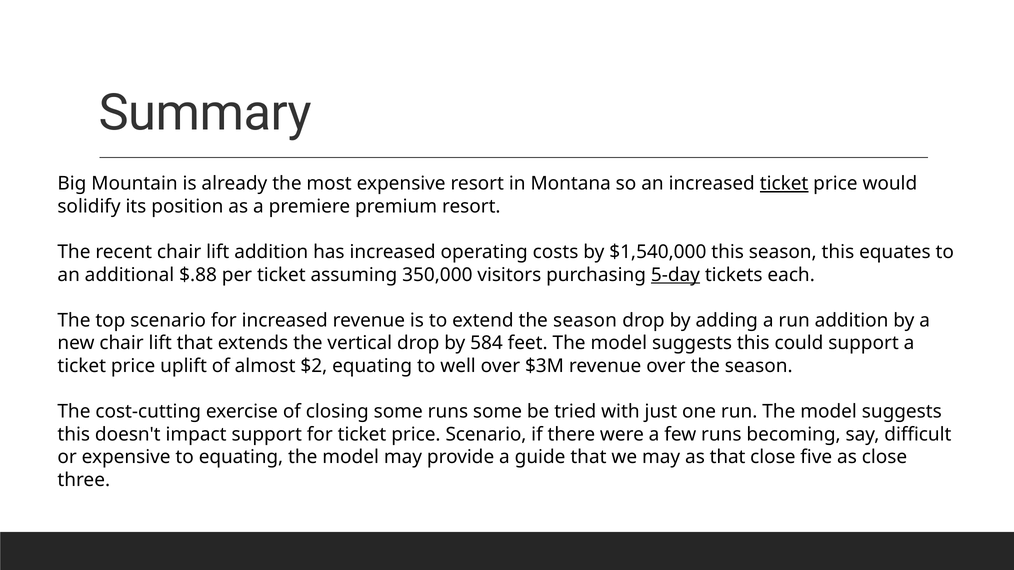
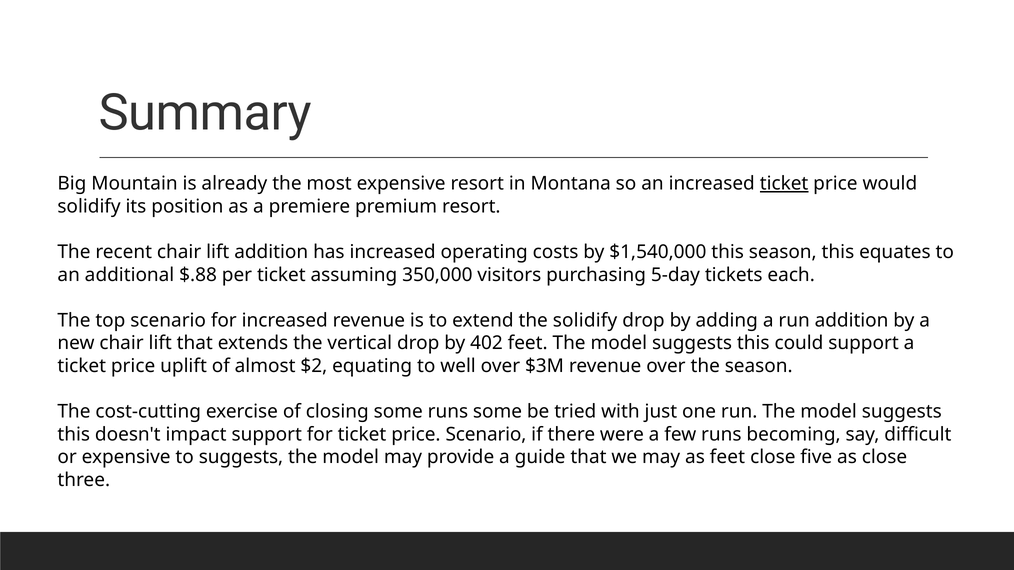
5-day underline: present -> none (675, 275)
extend the season: season -> solidify (585, 321)
584: 584 -> 402 (487, 343)
to equating: equating -> suggests (241, 458)
as that: that -> feet (727, 458)
